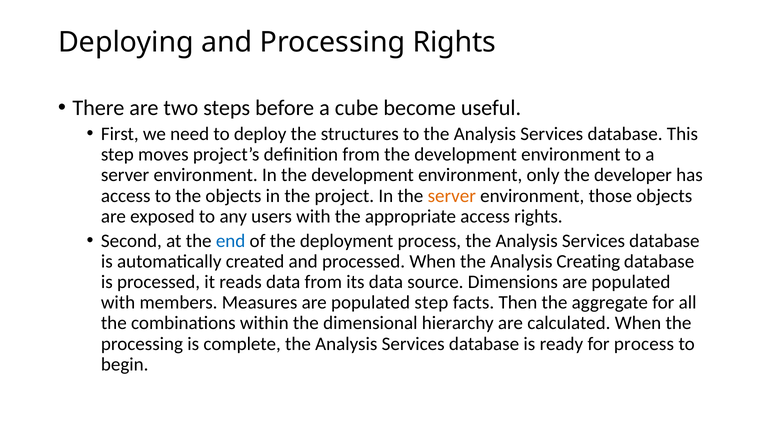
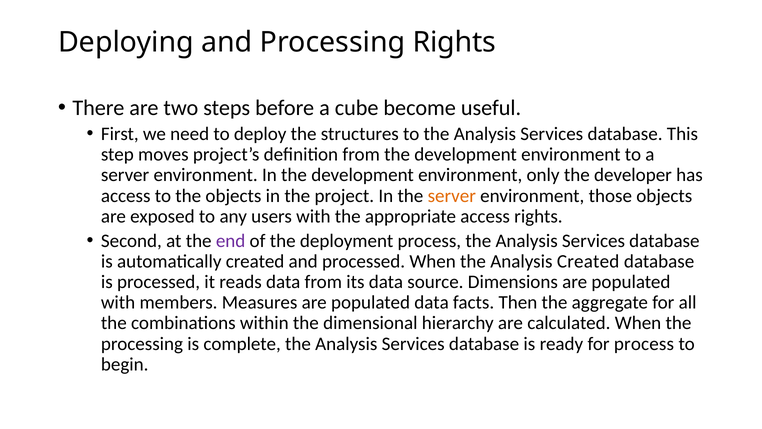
end colour: blue -> purple (231, 241)
Analysis Creating: Creating -> Created (588, 261)
populated step: step -> data (432, 302)
